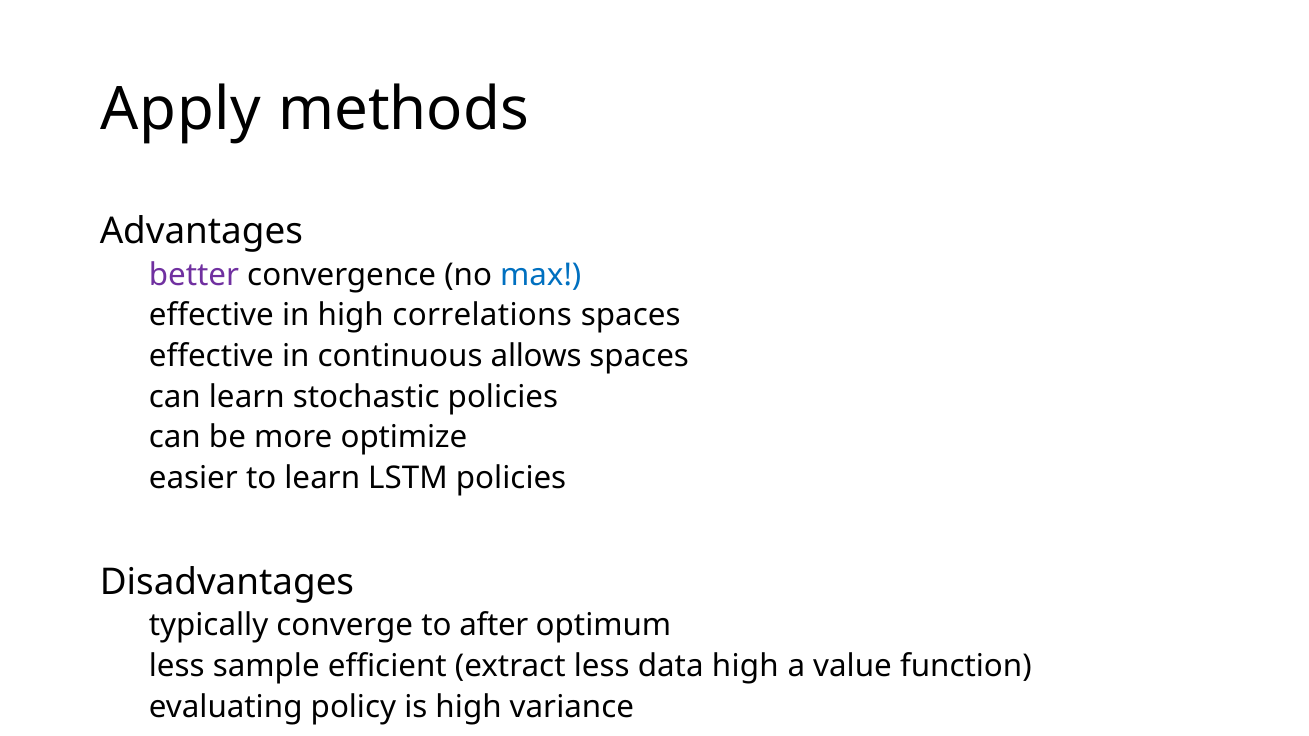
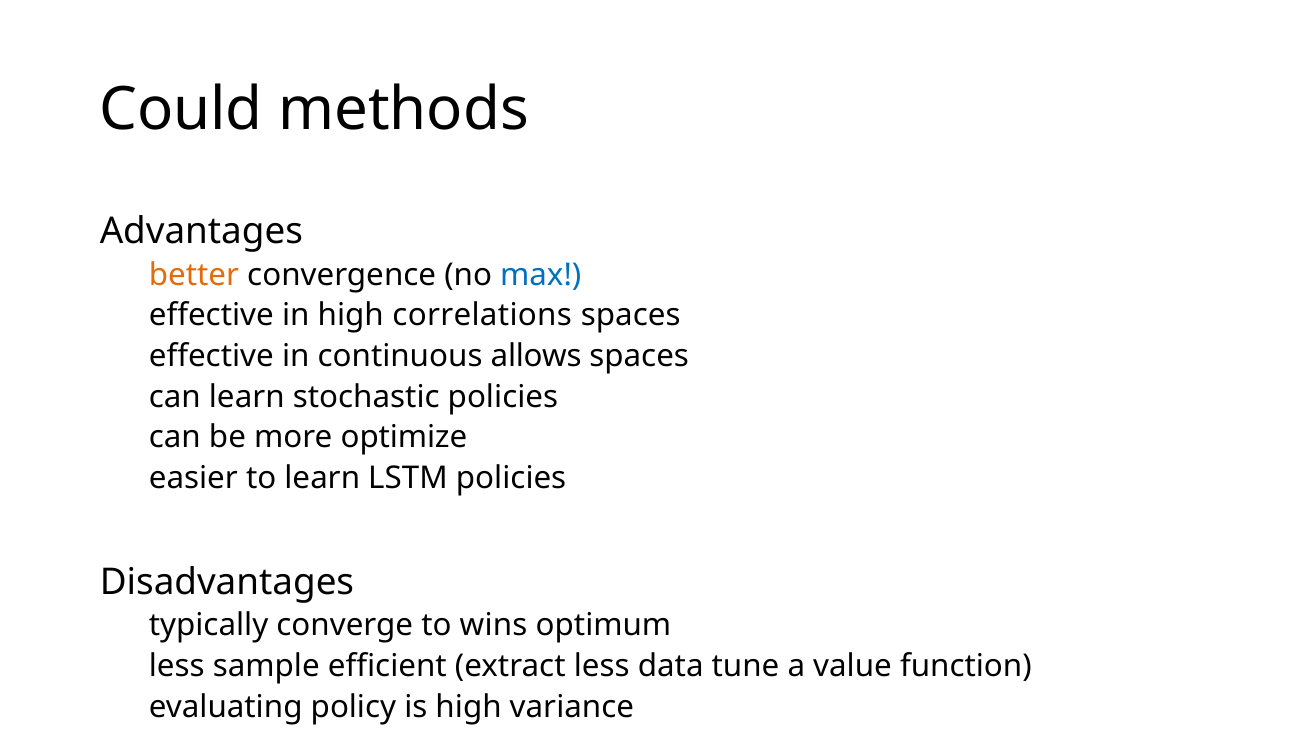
Apply: Apply -> Could (181, 110)
better colour: purple -> orange (194, 275)
after: after -> wins (494, 626)
data high: high -> tune (746, 667)
